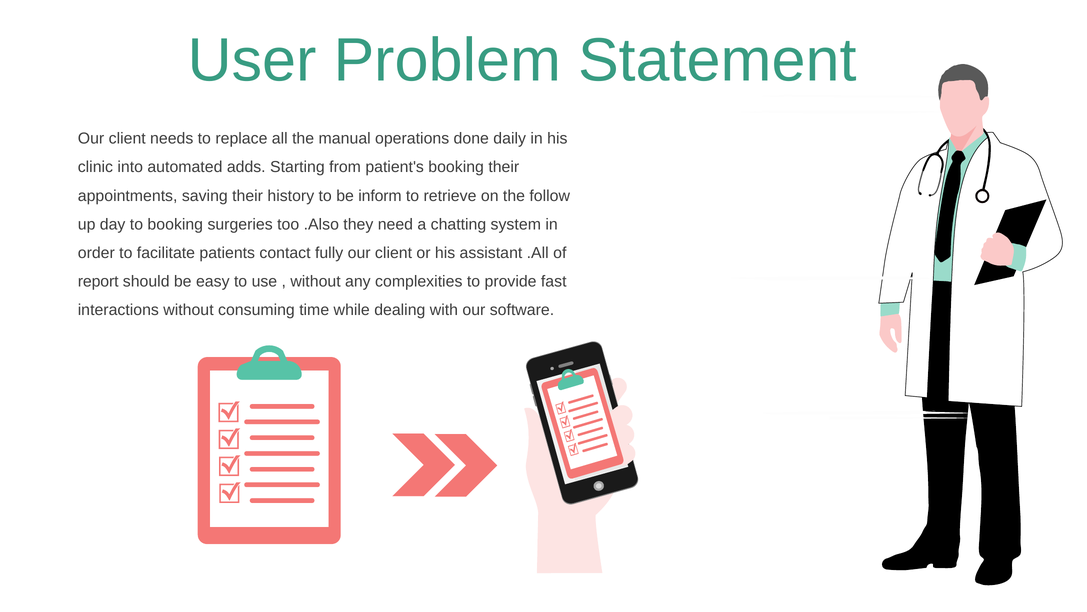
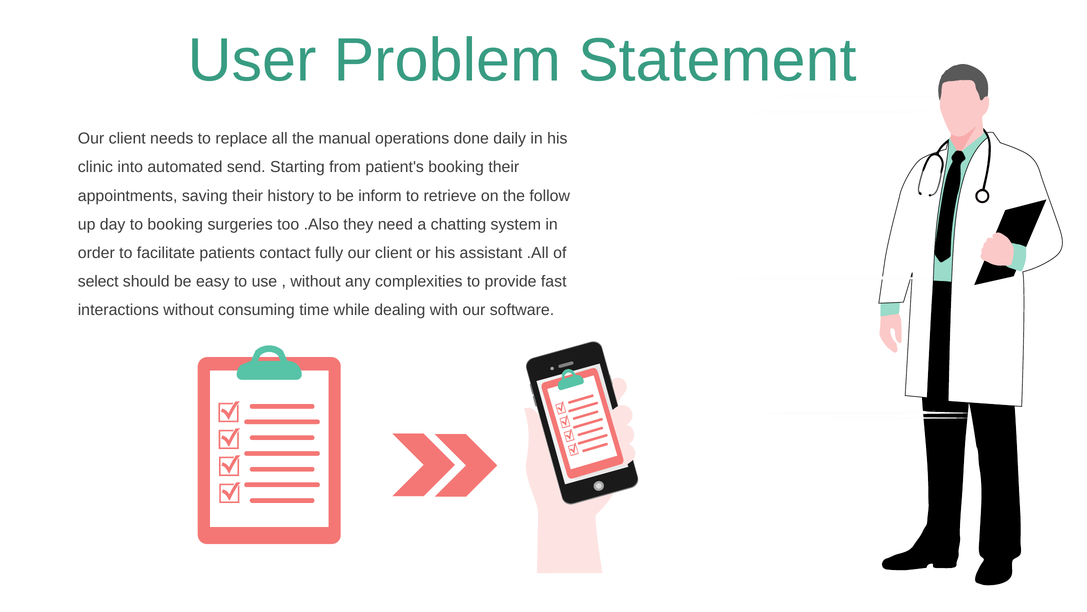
adds: adds -> send (246, 167)
report: report -> select (98, 281)
